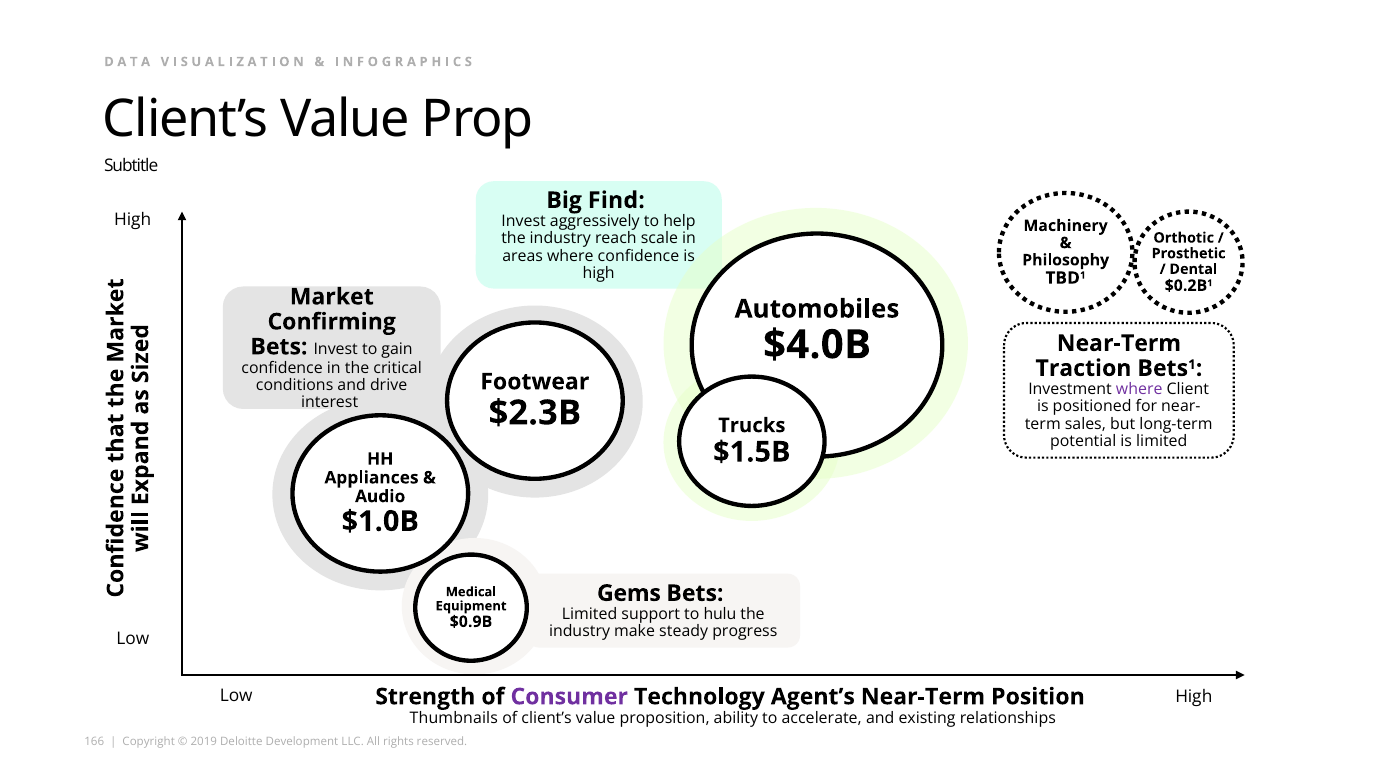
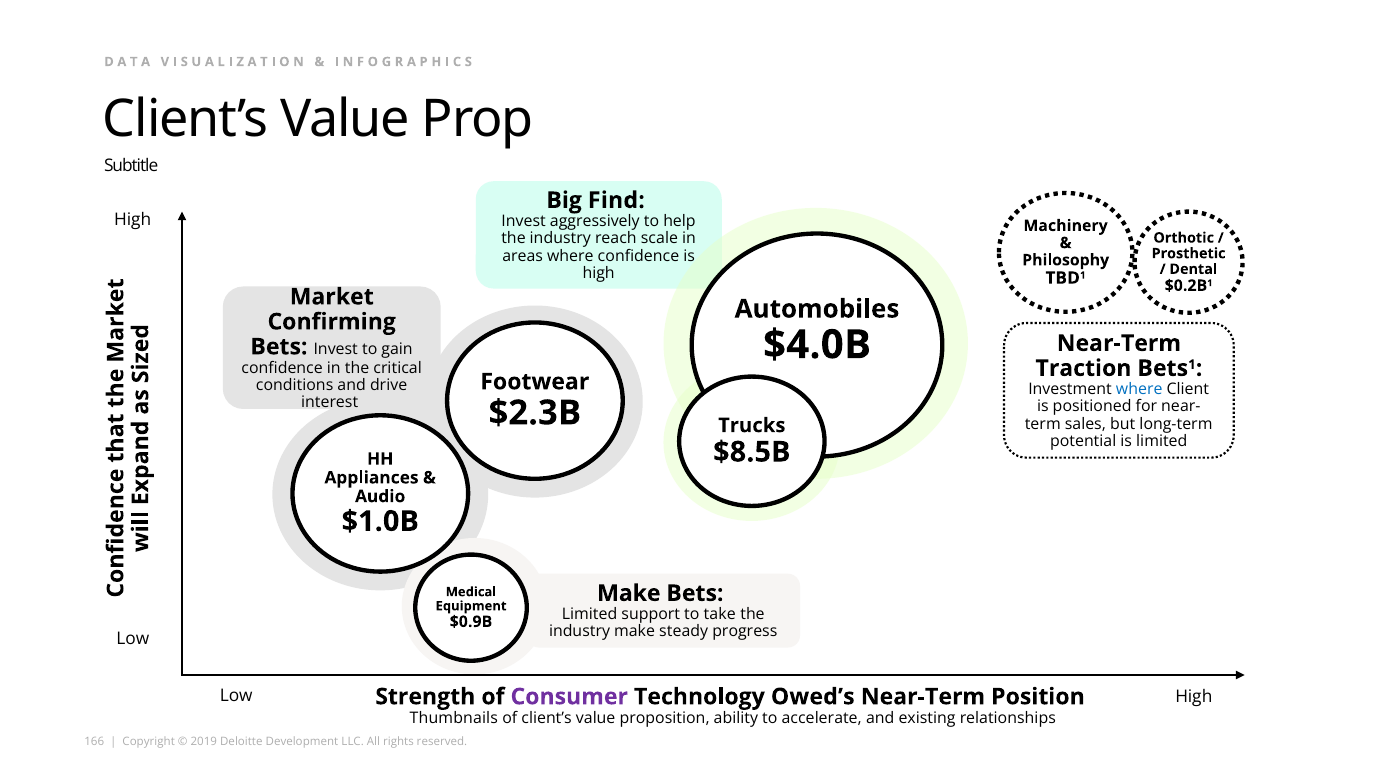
where colour: purple -> blue (1139, 389)
$1.5B: $1.5B -> $8.5B (752, 452)
Gems: Gems -> Make (629, 593)
hulu: hulu -> take (720, 614)
Agent’s: Agent’s -> Owed’s (813, 696)
